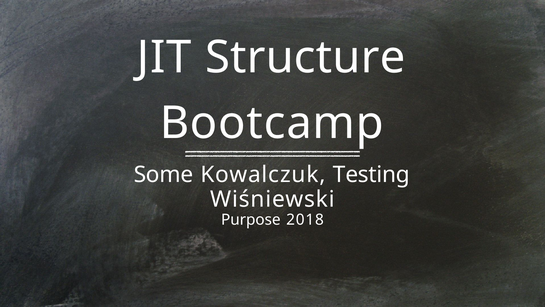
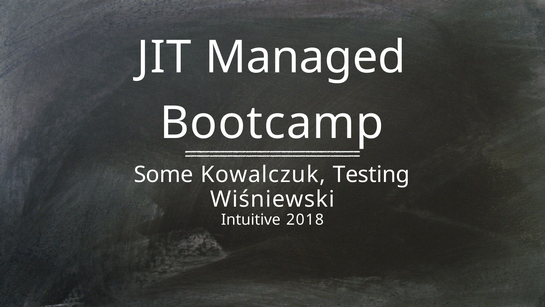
Structure: Structure -> Managed (305, 58)
Purpose: Purpose -> Intuitive (251, 220)
